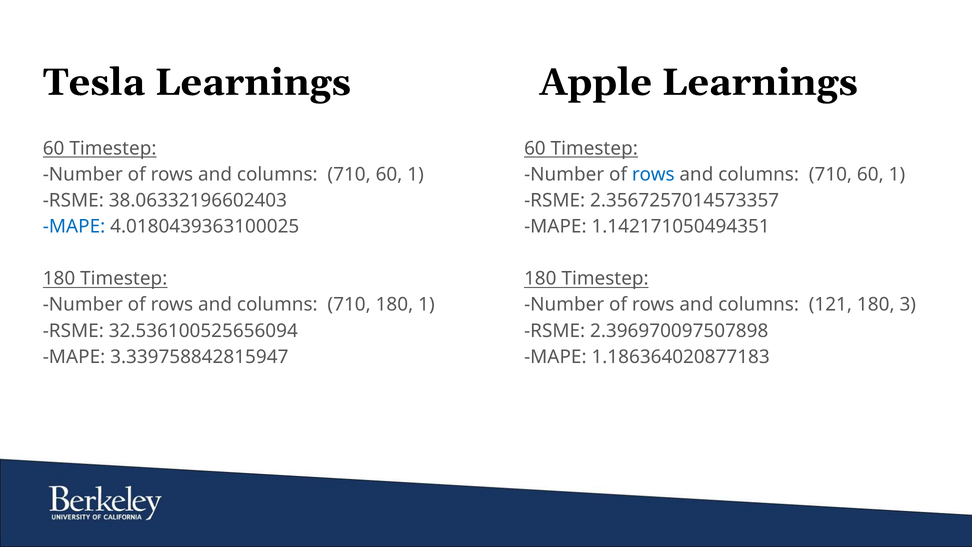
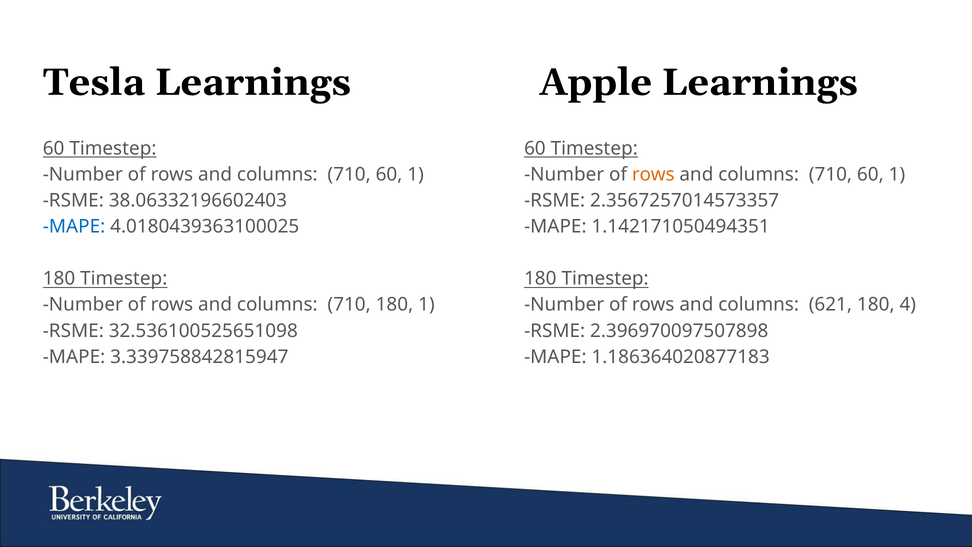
rows colour: blue -> orange (653, 174)
121: 121 -> 621 (830, 305)
3: 3 -> 4 (908, 305)
32.536100525656094: 32.536100525656094 -> 32.536100525651098 (203, 331)
